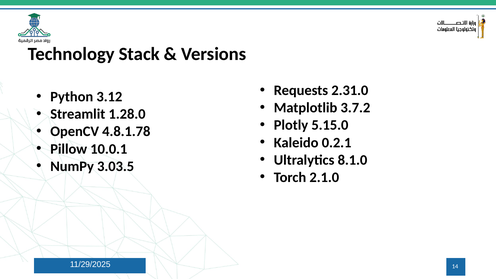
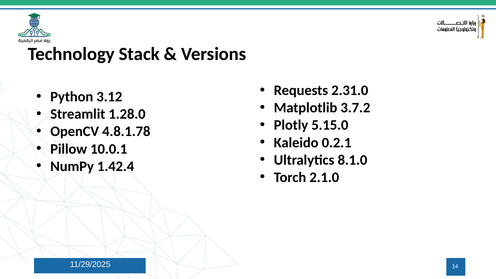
3.03.5: 3.03.5 -> 1.42.4 (116, 166)
